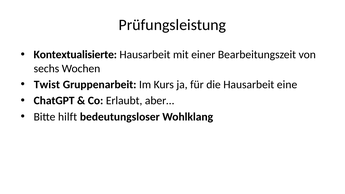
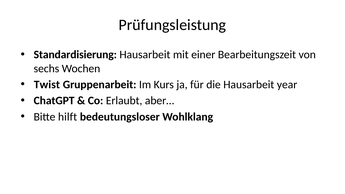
Kontextualisierte: Kontextualisierte -> Standardisierung (75, 55)
eine: eine -> year (287, 85)
